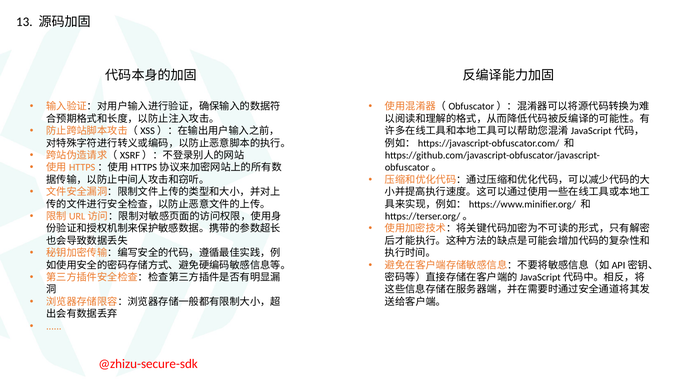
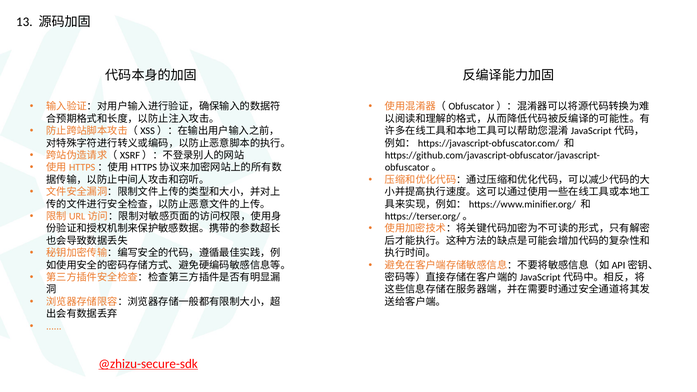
@zhizu-secure-sdk underline: none -> present (148, 364)
